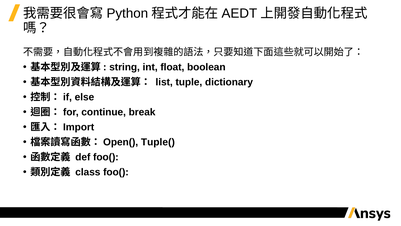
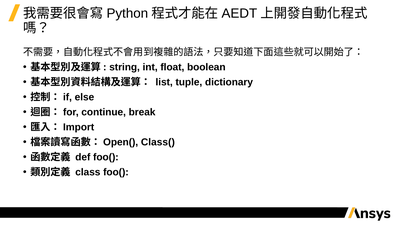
Tuple(: Tuple( -> Class( (158, 142)
